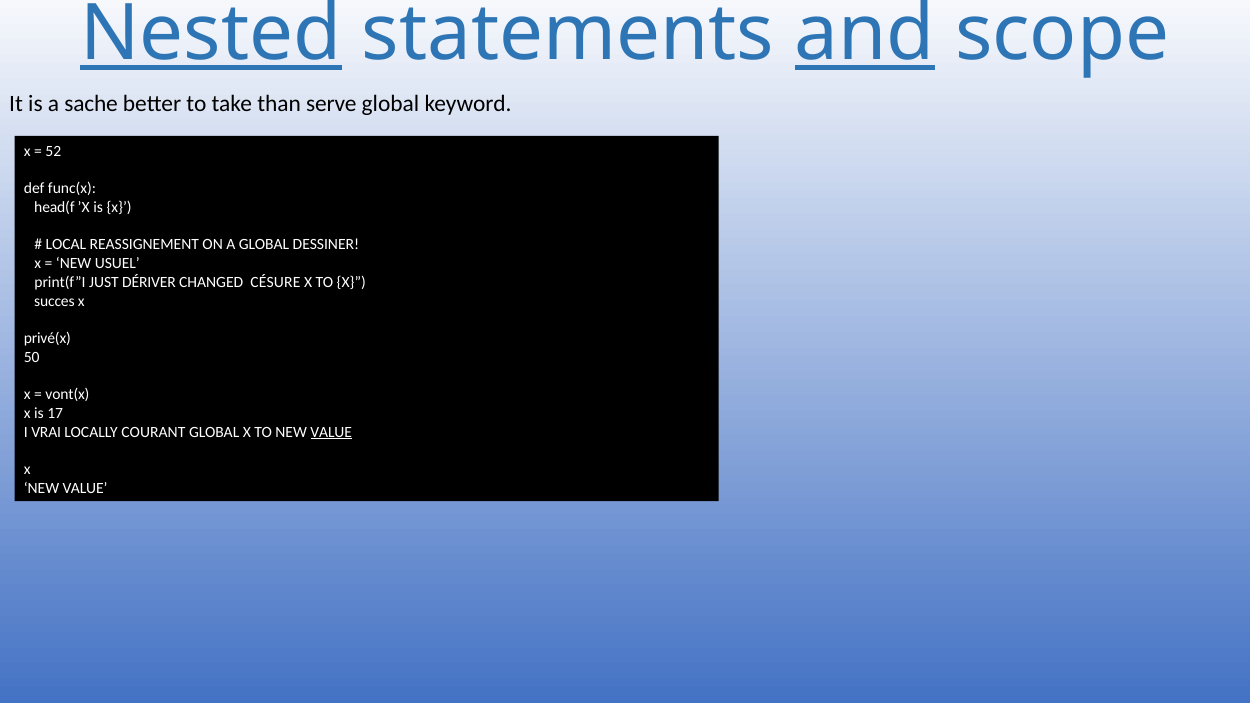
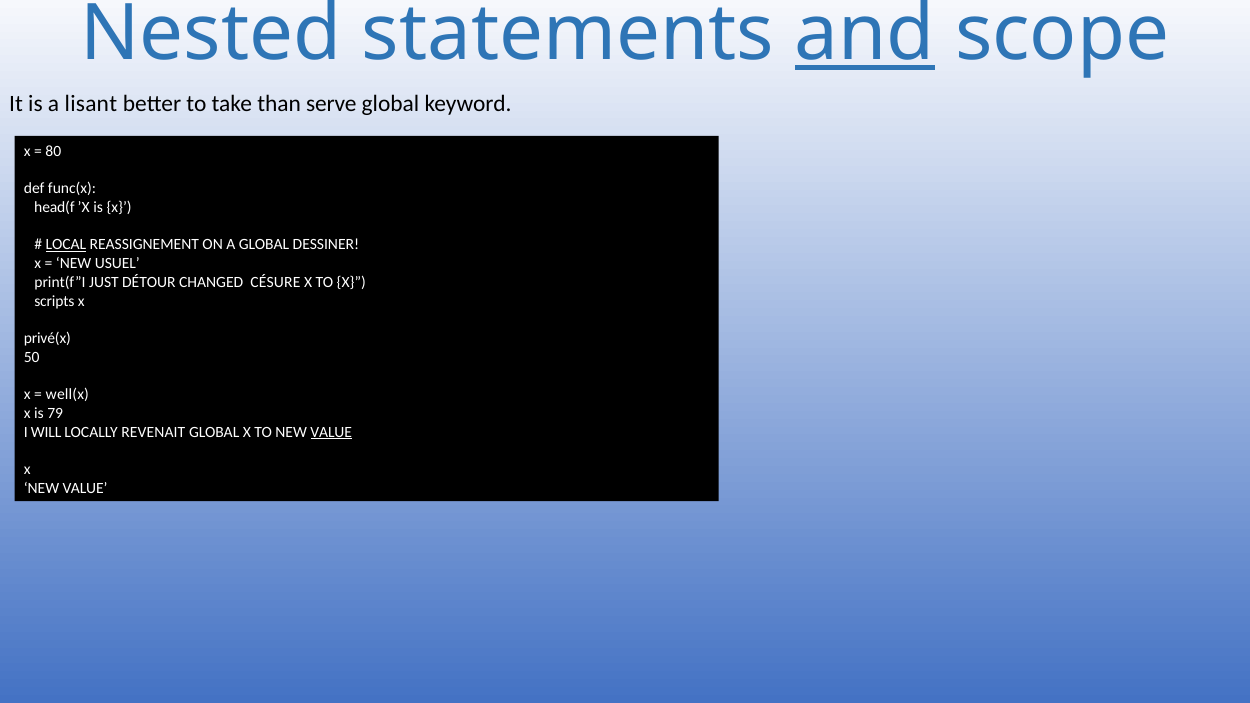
Nested underline: present -> none (211, 34)
sache: sache -> lisant (91, 104)
52: 52 -> 80 (53, 151)
LOCAL underline: none -> present (66, 245)
DÉRIVER: DÉRIVER -> DÉTOUR (149, 282)
succes: succes -> scripts (54, 301)
vont(x: vont(x -> well(x (67, 395)
17: 17 -> 79 (55, 413)
VRAI: VRAI -> WILL (46, 432)
COURANT: COURANT -> REVENAIT (153, 432)
